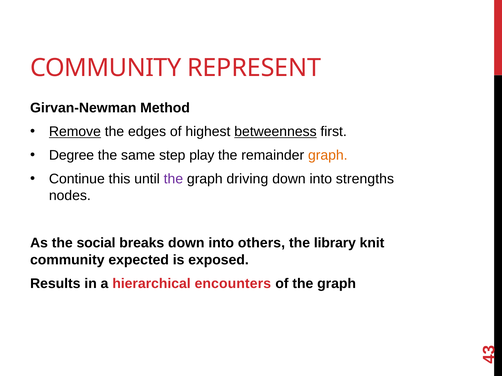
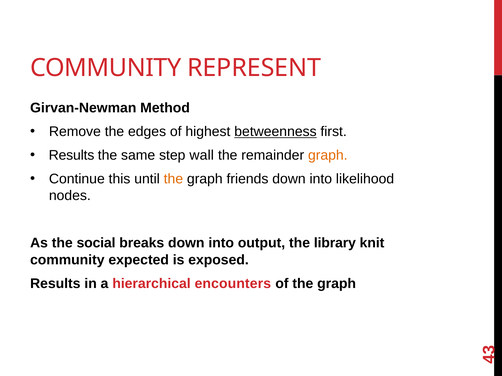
Remove underline: present -> none (75, 132)
Degree: Degree -> Results (72, 156)
play: play -> wall (202, 156)
the colour: purple -> orange (173, 179)
driving: driving -> friends (247, 179)
strengths: strengths -> likelihood (365, 179)
others: others -> output (262, 243)
